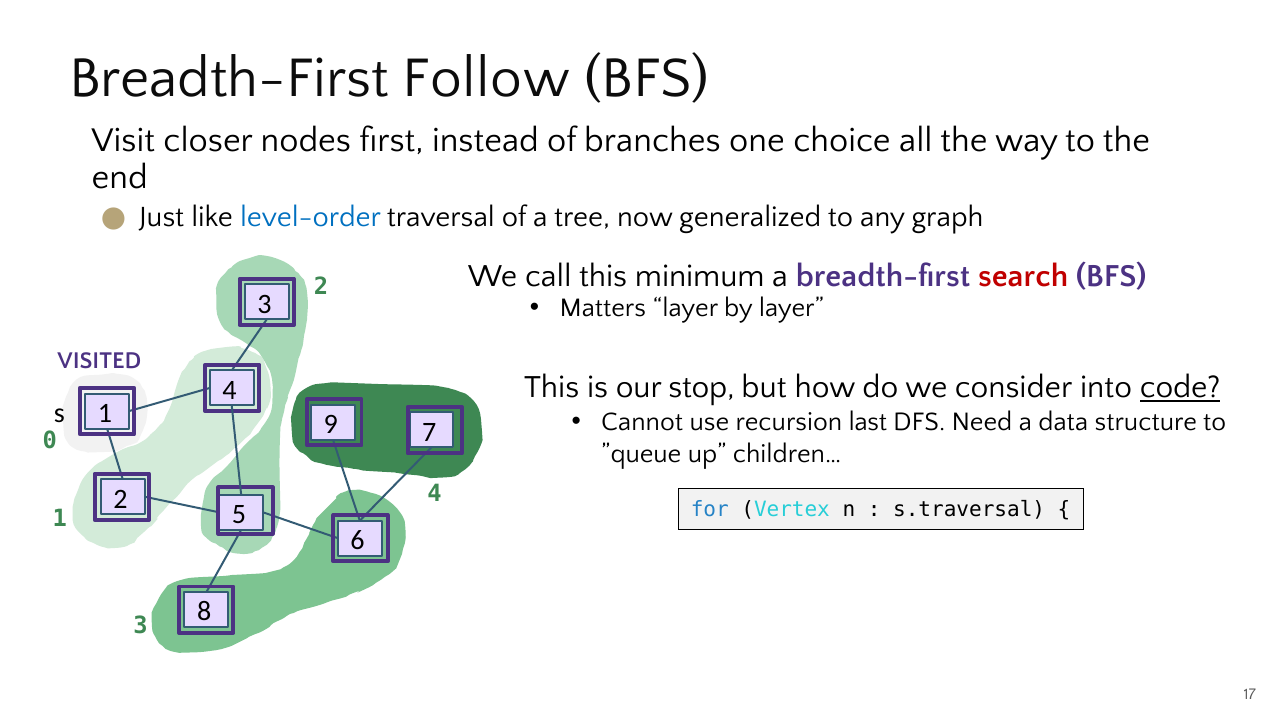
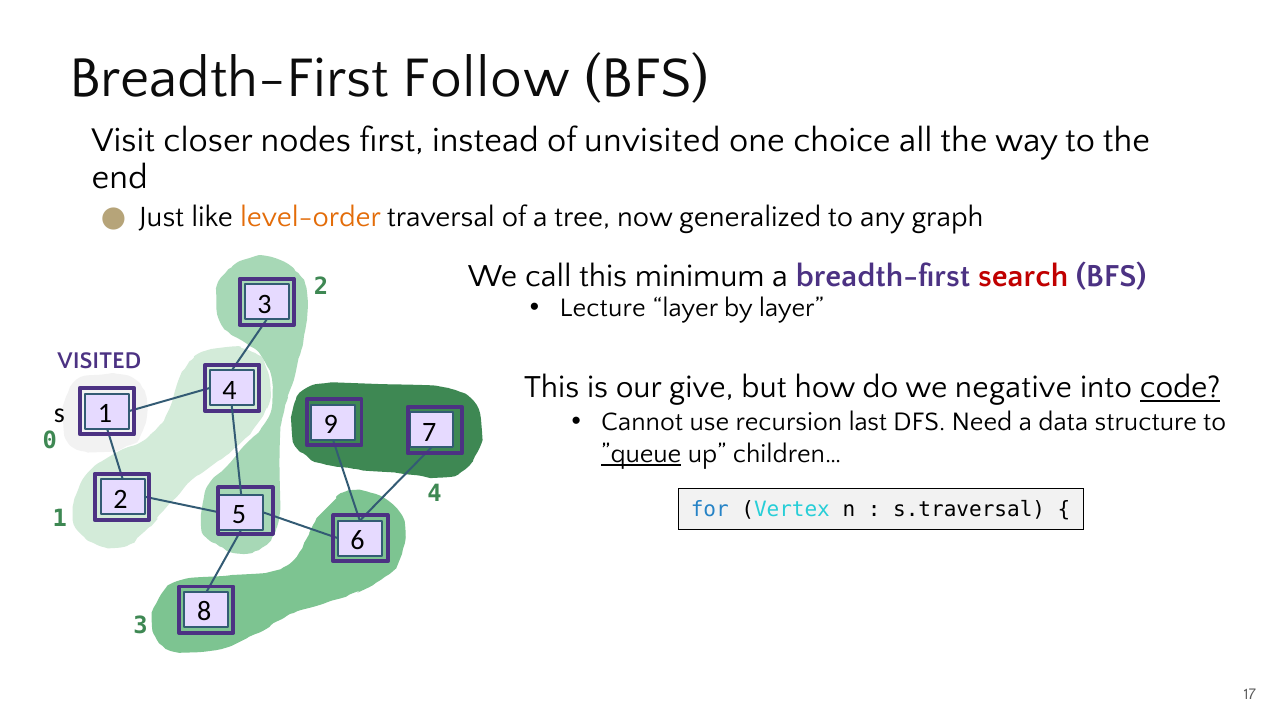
branches: branches -> unvisited (652, 140)
level-order colour: blue -> orange (311, 216)
Matters: Matters -> Lecture (603, 308)
stop: stop -> give (701, 387)
consider: consider -> negative (1013, 387)
”queue underline: none -> present (641, 453)
